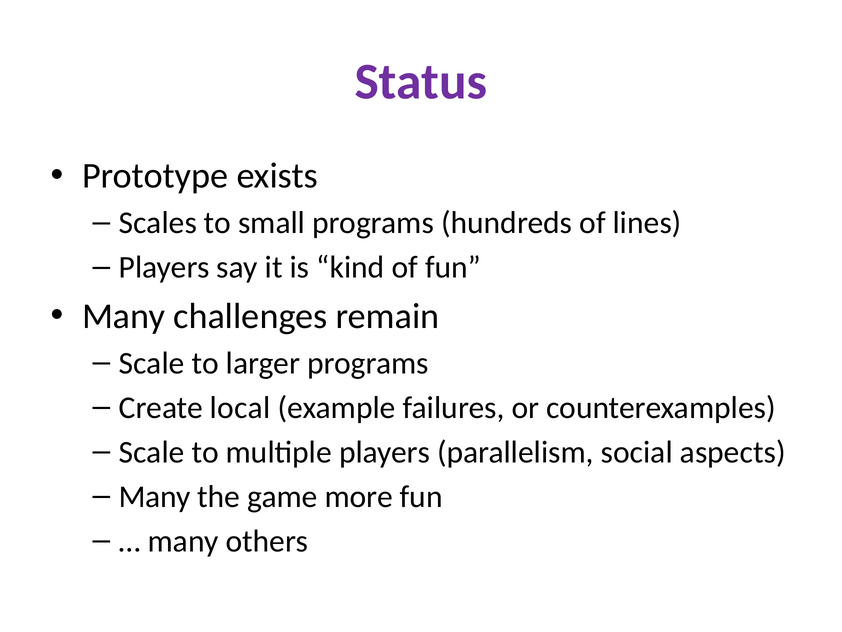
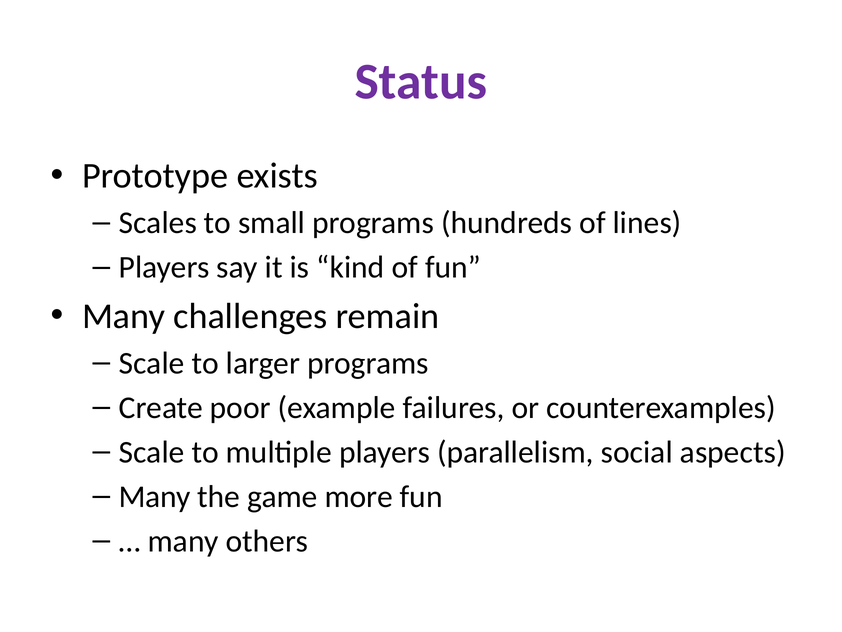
local: local -> poor (240, 407)
